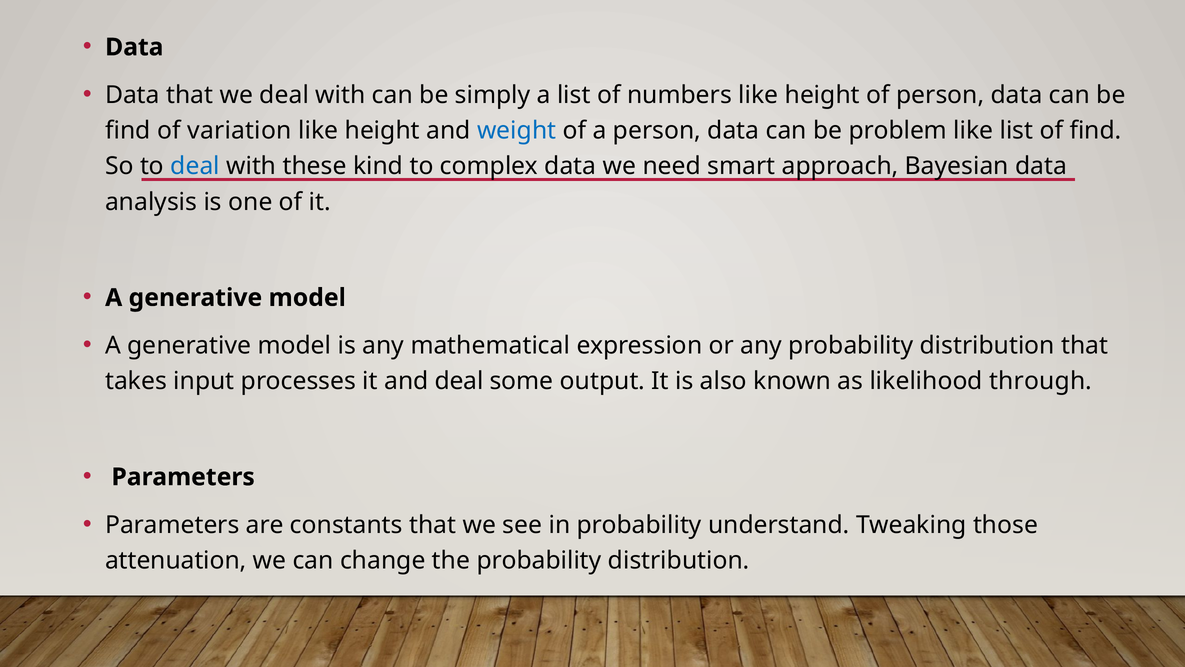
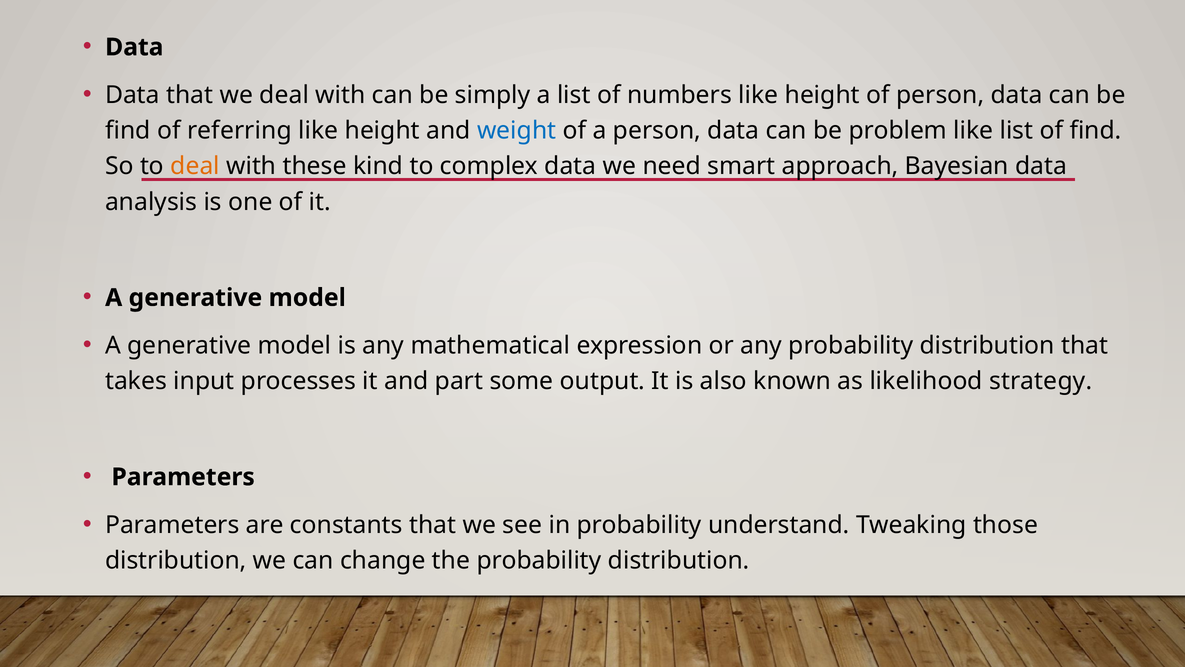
variation: variation -> referring (239, 131)
deal colour: blue -> orange (195, 166)
and deal: deal -> part (459, 381)
through: through -> strategy (1041, 381)
attenuation: attenuation -> distribution (176, 560)
